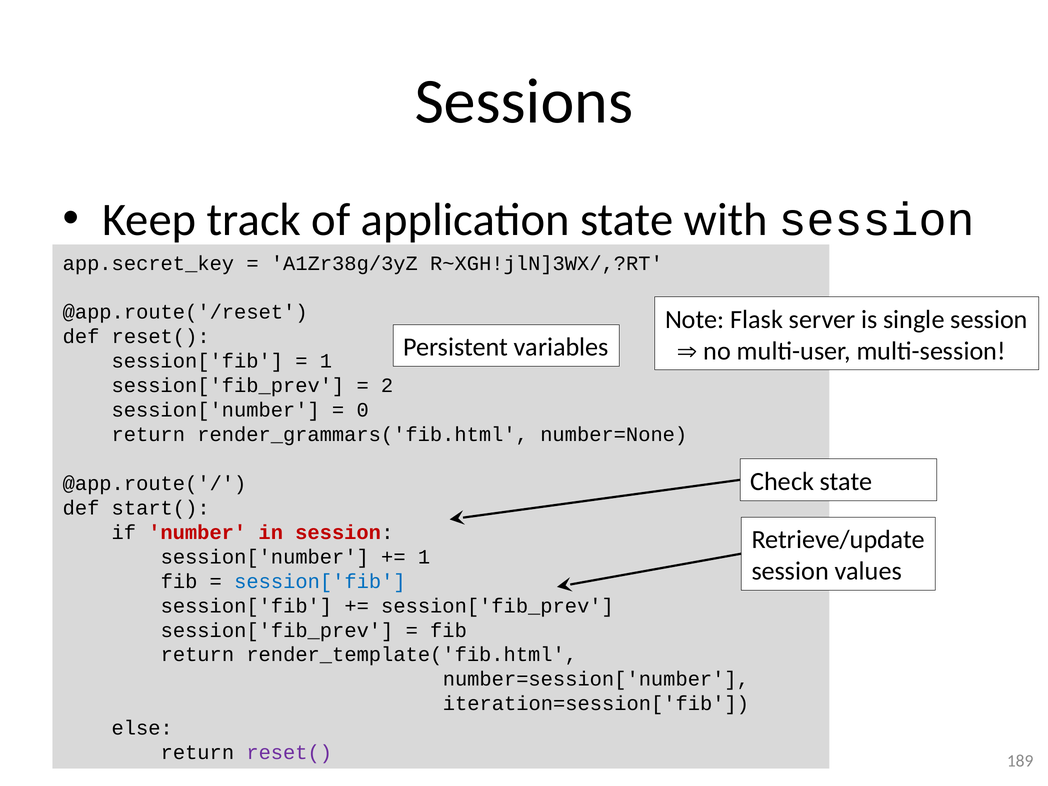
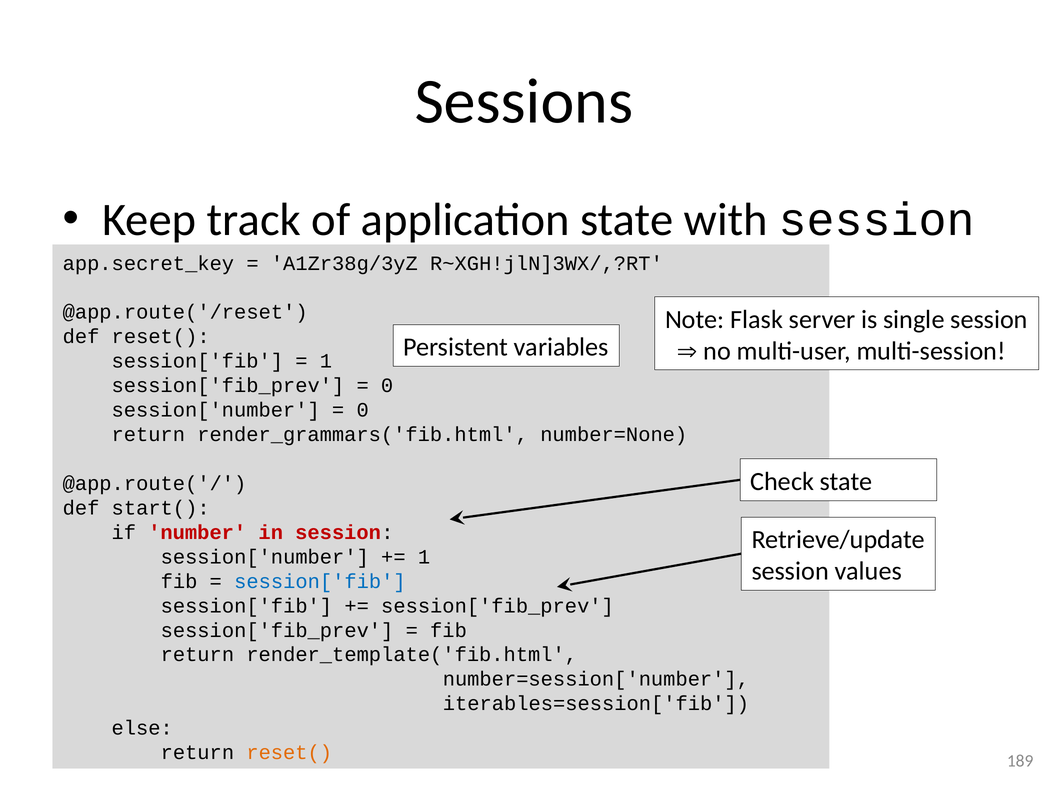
2: 2 -> 0 (387, 386)
iteration=session['fib: iteration=session['fib -> iterables=session['fib (596, 704)
reset( colour: purple -> orange (289, 753)
